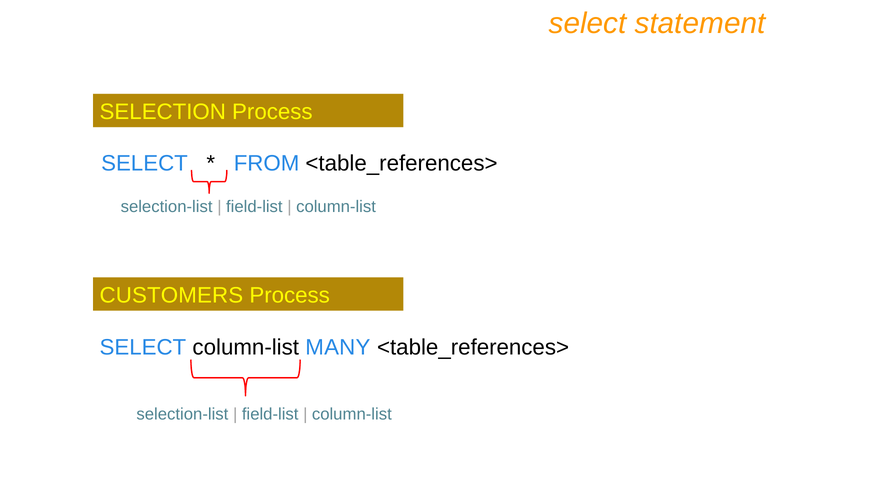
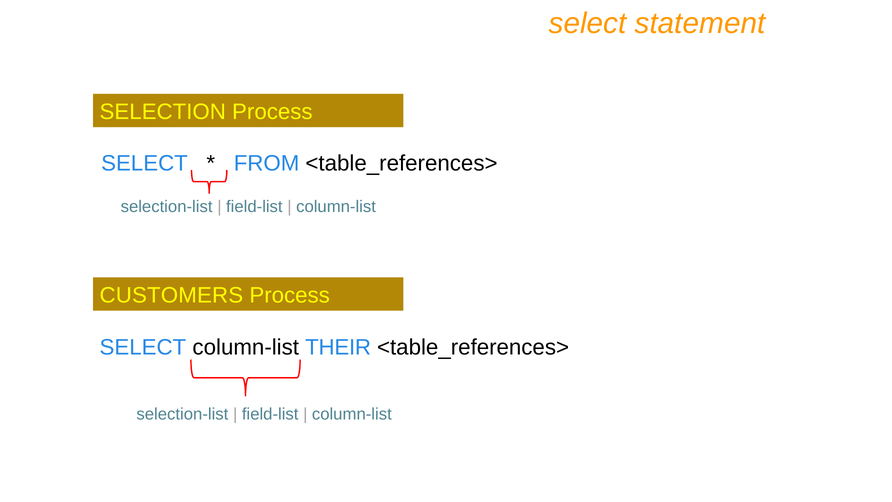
MANY: MANY -> THEIR (338, 347)
